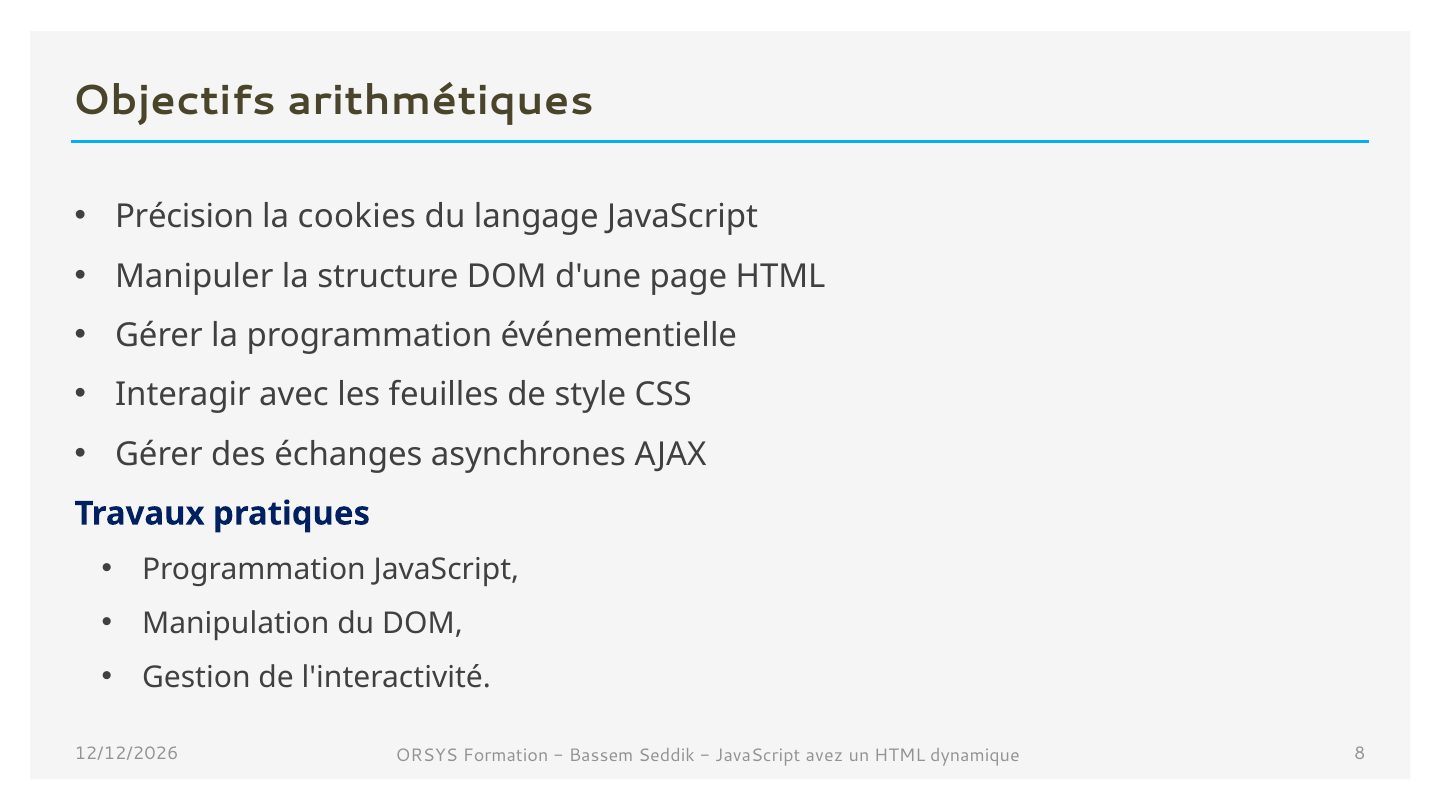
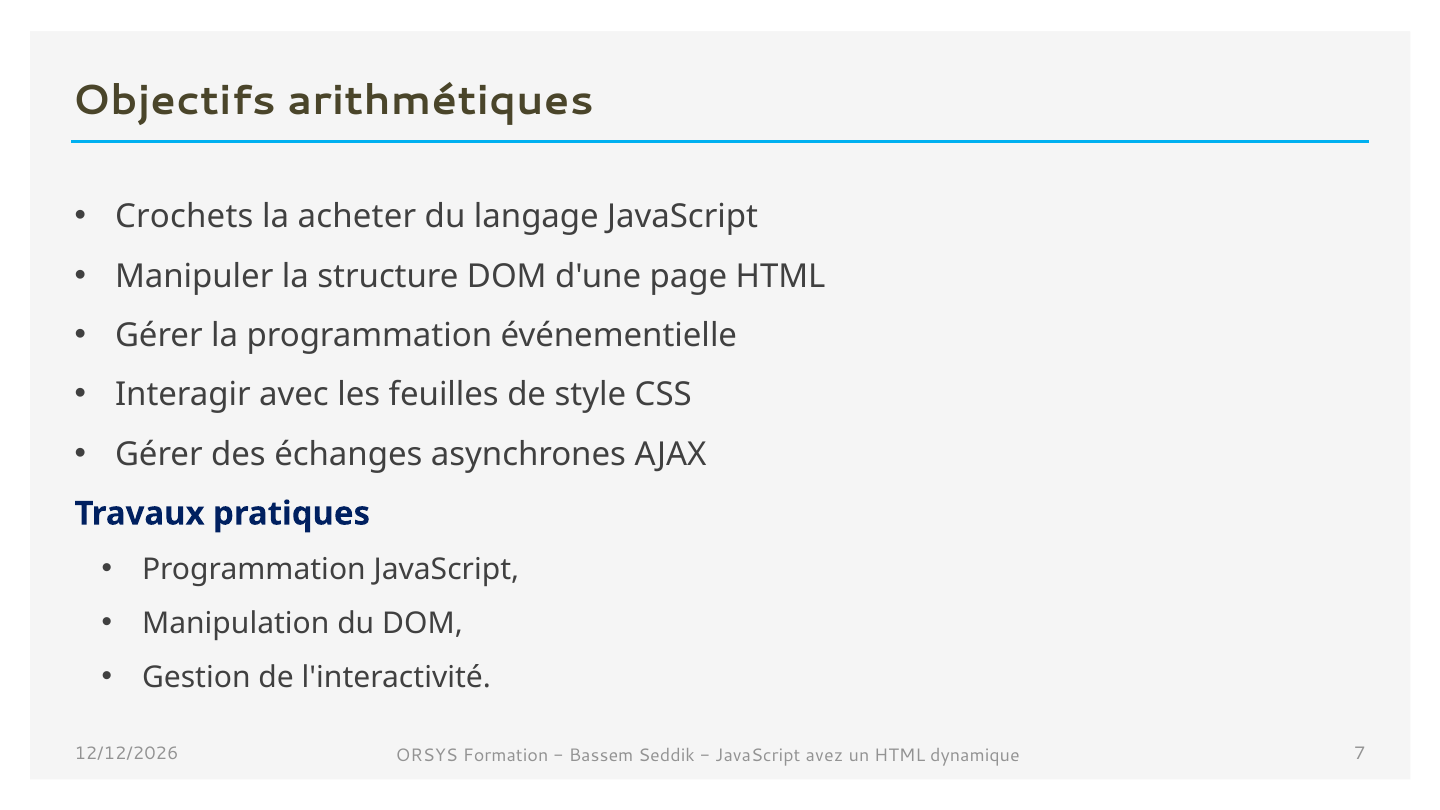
Précision: Précision -> Crochets (184, 217)
cookies: cookies -> acheter (357, 217)
8: 8 -> 7 (1360, 754)
